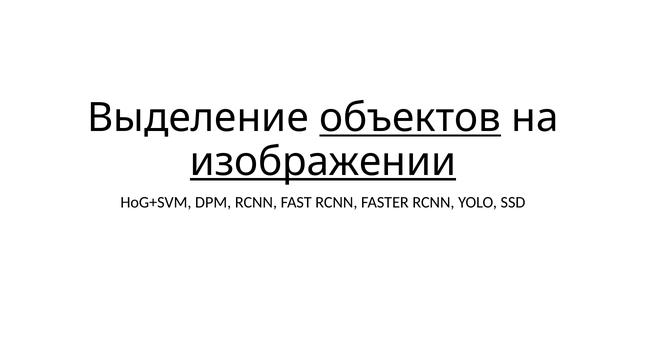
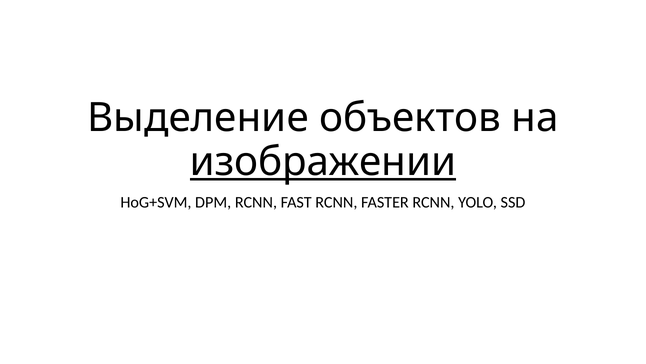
объектов underline: present -> none (410, 118)
